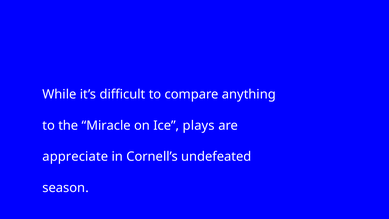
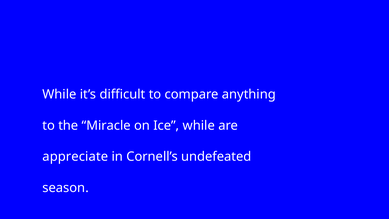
Ice plays: plays -> while (199, 125)
